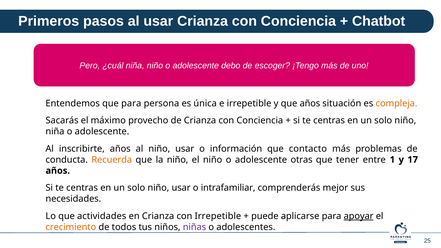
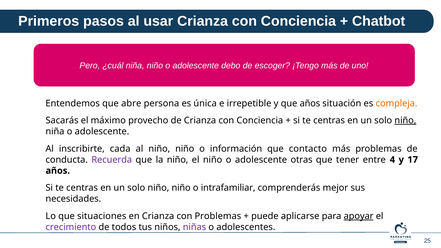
que para: para -> abre (131, 103)
niño underline: none -> present (405, 121)
inscribirte años: años -> cada (120, 149)
al niño usar: usar -> niño (185, 149)
Recuerda colour: orange -> purple (112, 160)
1: 1 -> 4 (392, 160)
solo niño usar: usar -> niño (181, 188)
actividades: actividades -> situaciones (102, 216)
con Irrepetible: Irrepetible -> Problemas (218, 216)
crecimiento colour: orange -> purple (71, 227)
